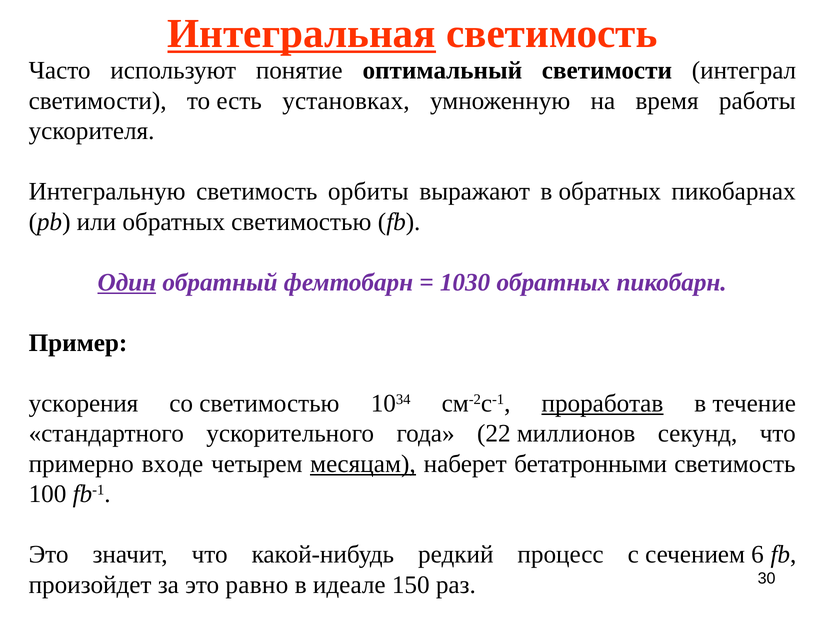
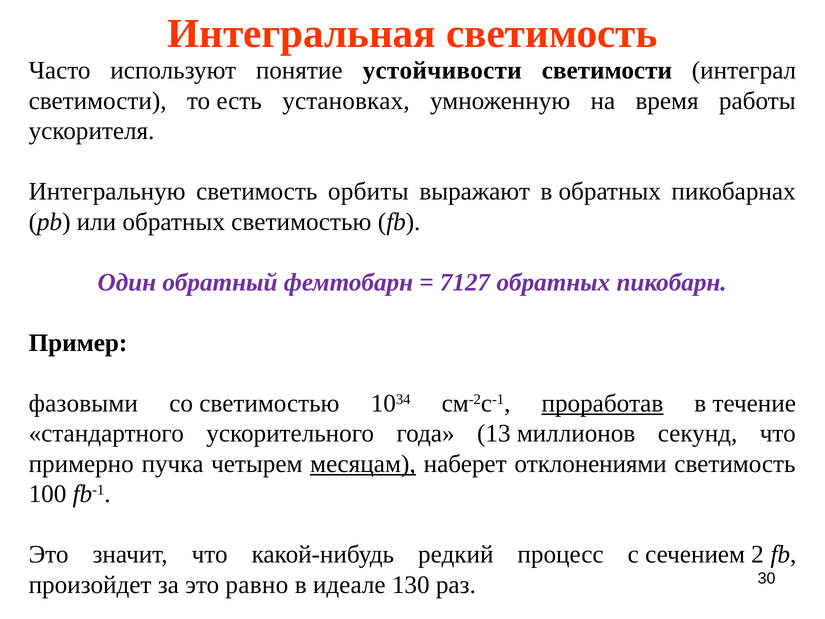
Интегральная underline: present -> none (302, 34)
оптимальный: оптимальный -> устойчивости (442, 71)
Один underline: present -> none (127, 282)
1030: 1030 -> 7127 (465, 282)
ускорения: ускорения -> фазовыми (83, 403)
22: 22 -> 13 (494, 433)
входе: входе -> пучка (173, 464)
бетатронными: бетатронными -> отклонениями (591, 464)
6: 6 -> 2 (758, 554)
150: 150 -> 130 (411, 585)
